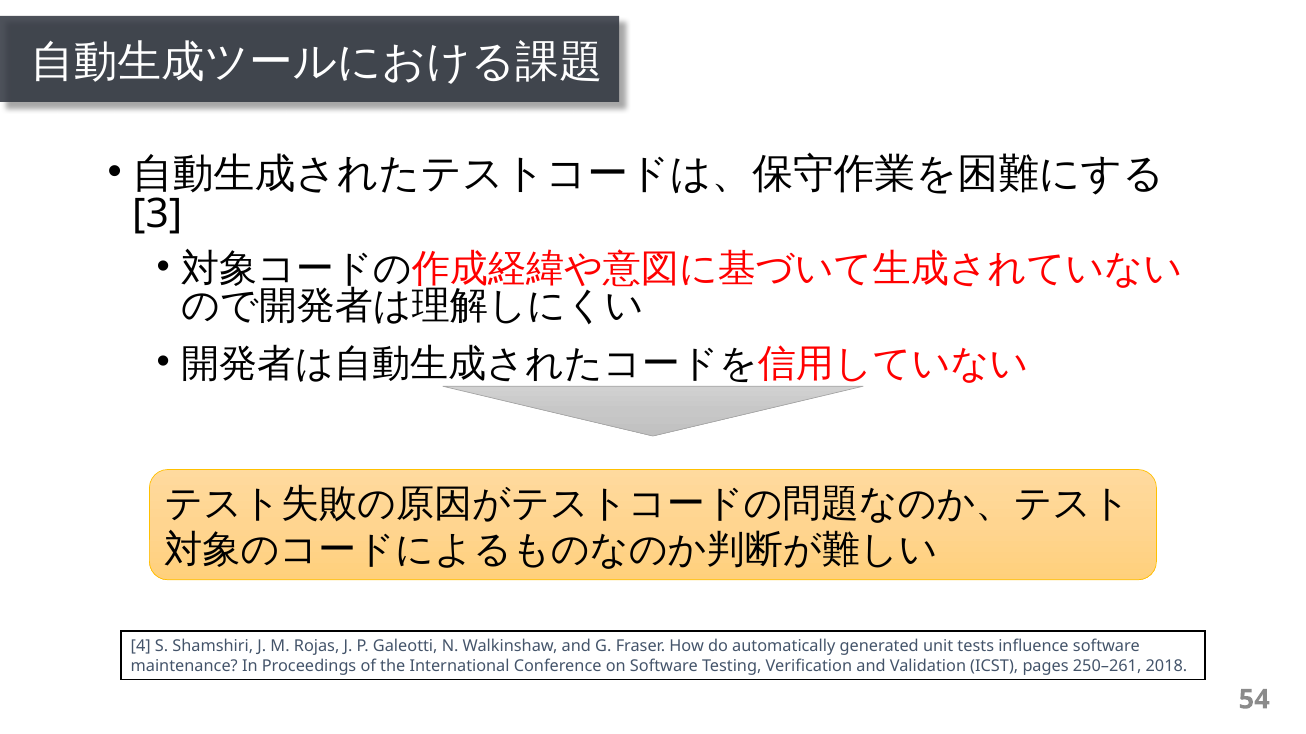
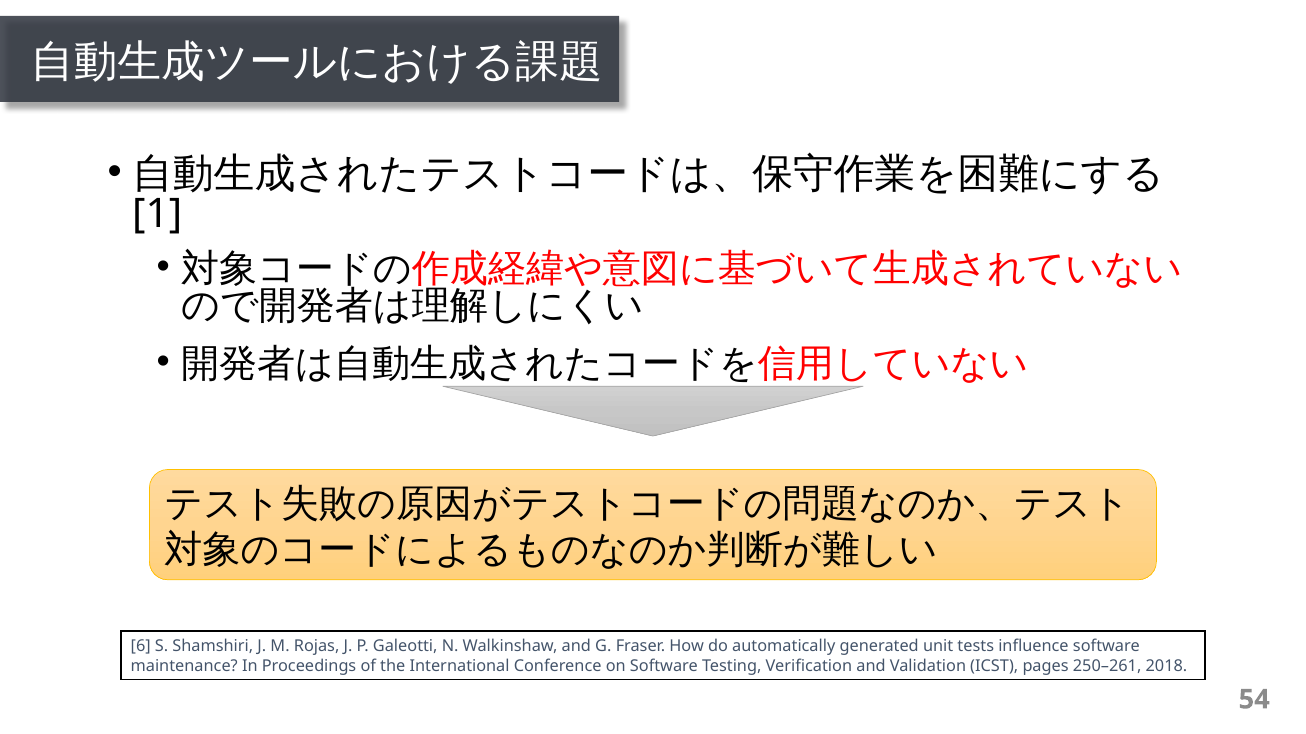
3: 3 -> 1 (157, 214)
4: 4 -> 6 (141, 647)
